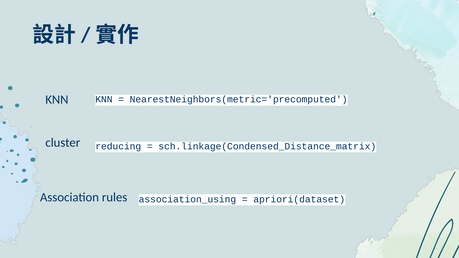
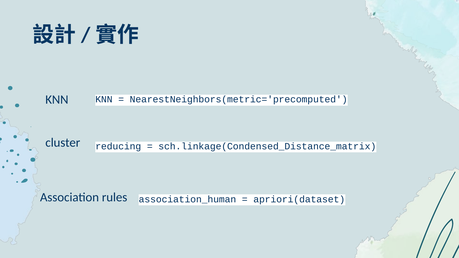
association_using: association_using -> association_human (187, 199)
